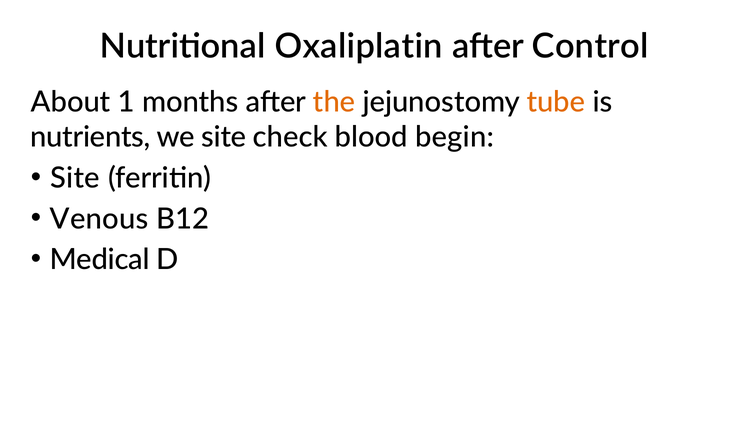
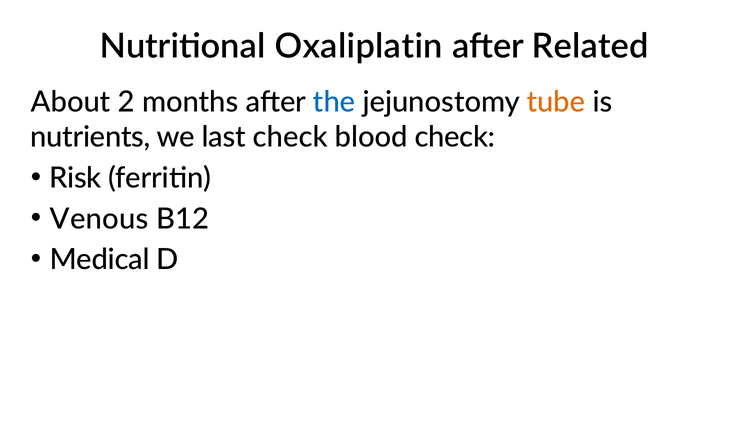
Control: Control -> Related (590, 47)
1: 1 -> 2 (126, 102)
the colour: orange -> blue (334, 102)
we site: site -> last (224, 137)
blood begin: begin -> check (455, 137)
Site: Site -> Risk (75, 178)
